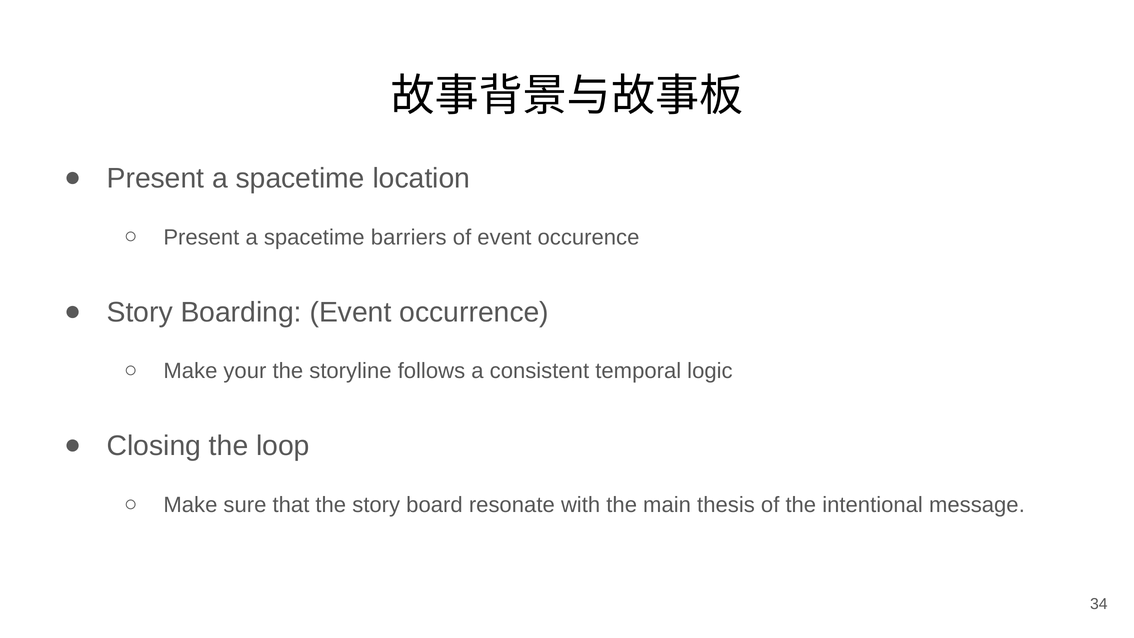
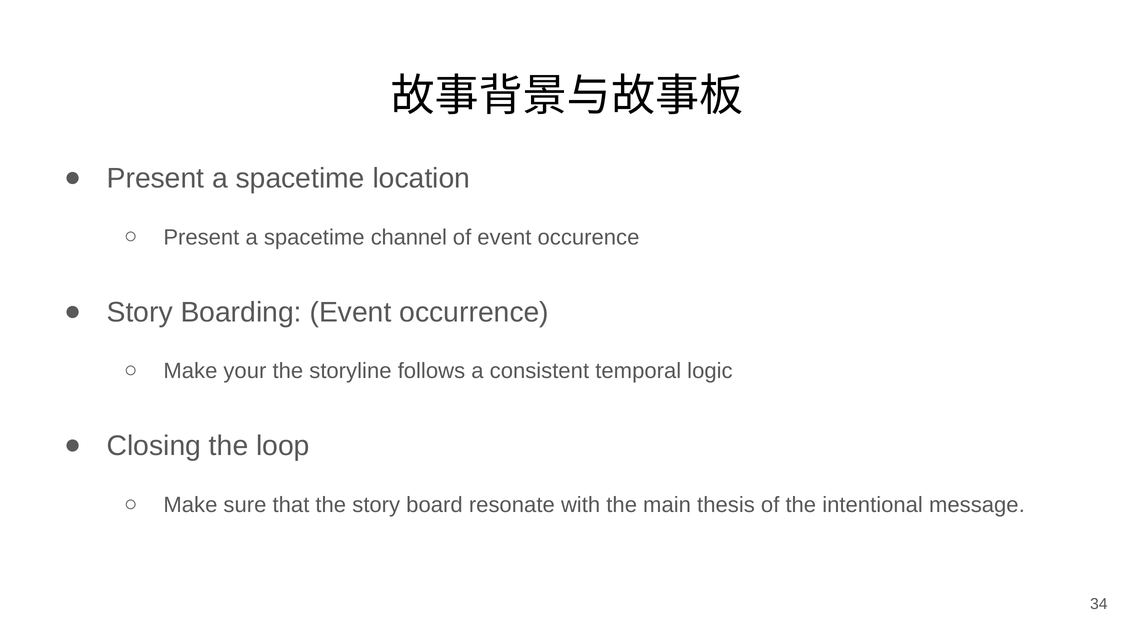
barriers: barriers -> channel (409, 237)
